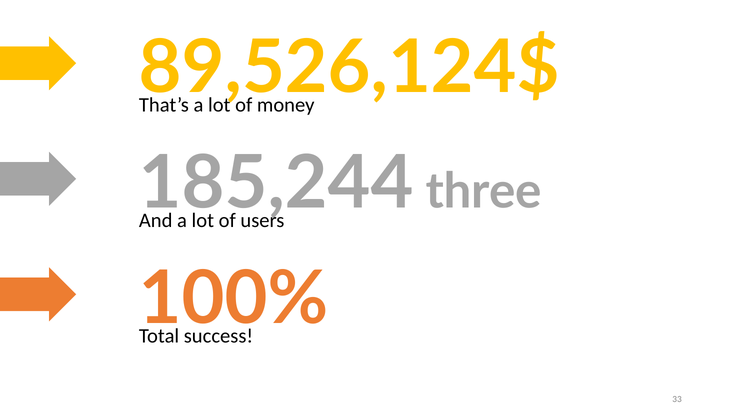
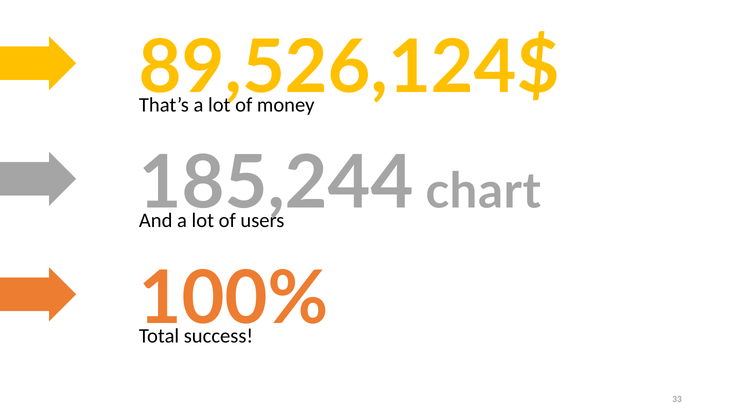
three: three -> chart (483, 192)
